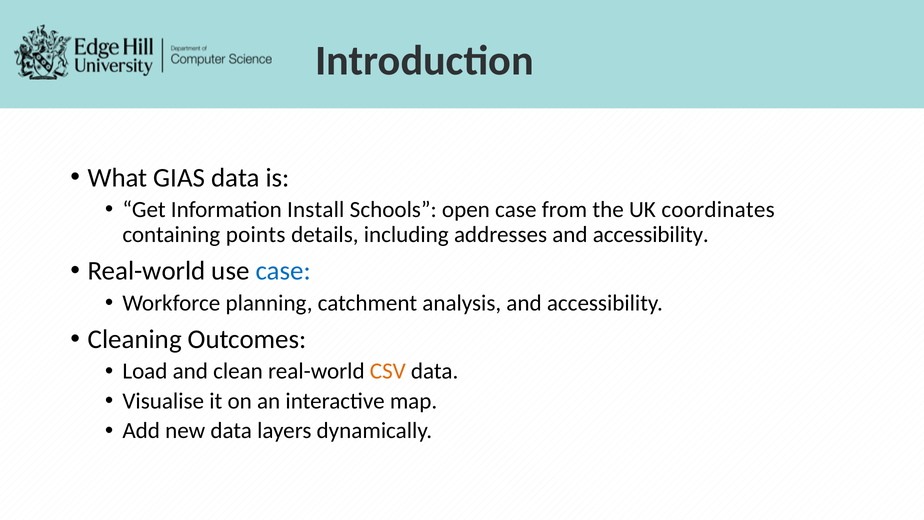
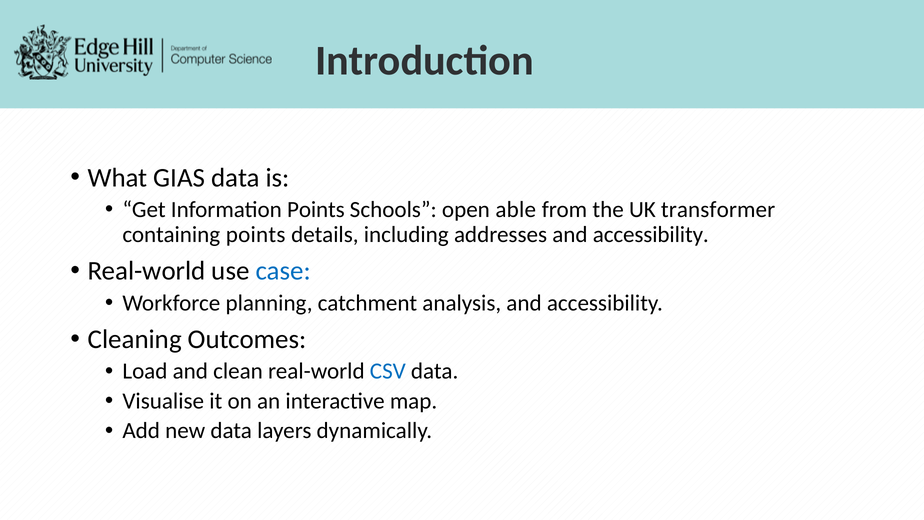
Information Install: Install -> Points (316, 209)
open case: case -> able (516, 209)
coordinates: coordinates -> transformer (718, 209)
CSV colour: orange -> blue (388, 371)
